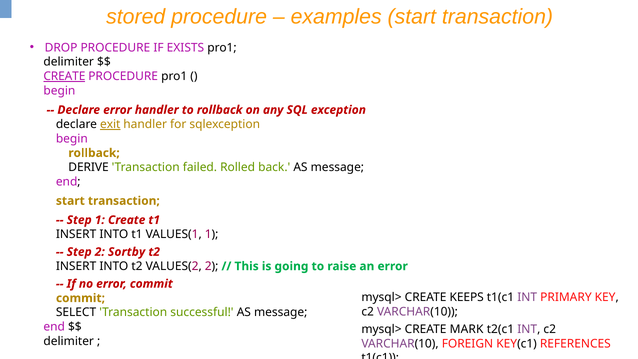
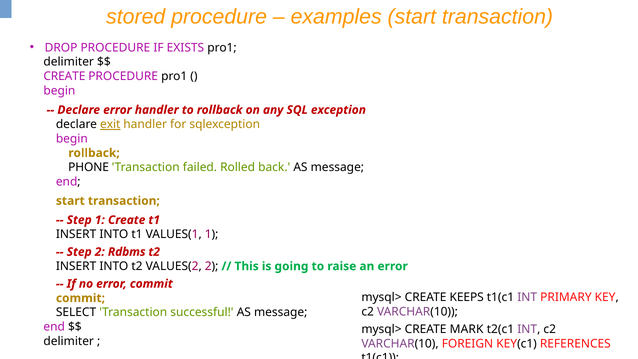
CREATE underline: present -> none (64, 76)
DERIVE: DERIVE -> PHONE (89, 167)
Sortby: Sortby -> Rdbms (127, 252)
